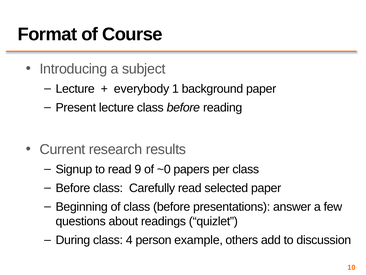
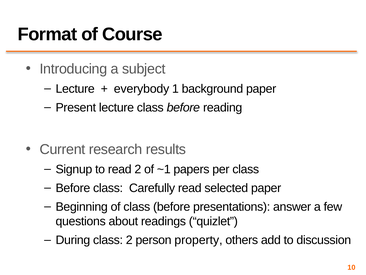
read 9: 9 -> 2 (138, 169)
~0: ~0 -> ~1 (164, 169)
class 4: 4 -> 2 (129, 240)
example: example -> property (198, 240)
